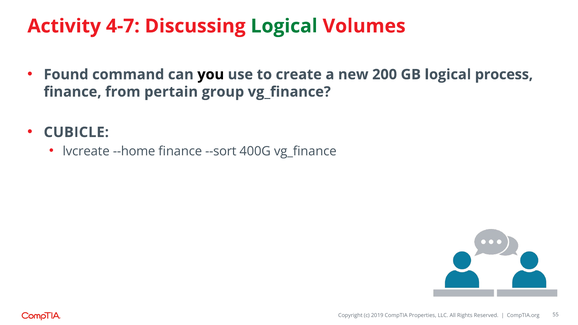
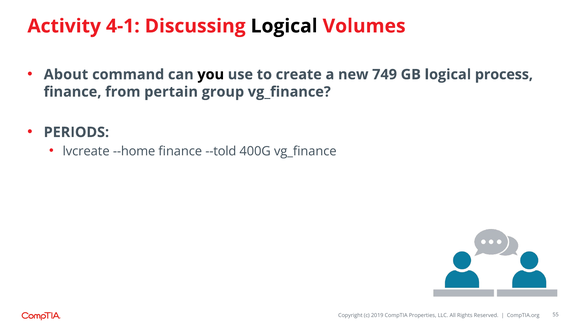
4-7: 4-7 -> 4-1 (123, 26)
Logical colour: green -> black (284, 26)
Found: Found -> About (66, 75)
200: 200 -> 749 (385, 75)
CUBICLE: CUBICLE -> PERIODS (76, 132)
--sort: --sort -> --told (221, 151)
